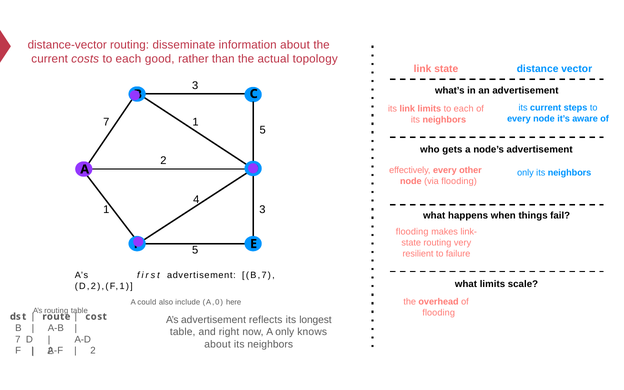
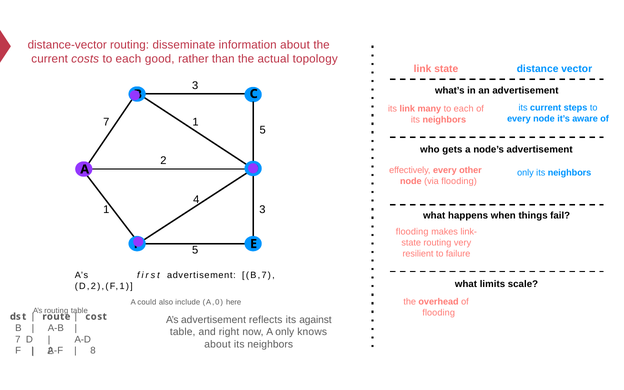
link limits: limits -> many (429, 109)
longest: longest -> against (315, 320)
2: 2 -> 8 (93, 351)
